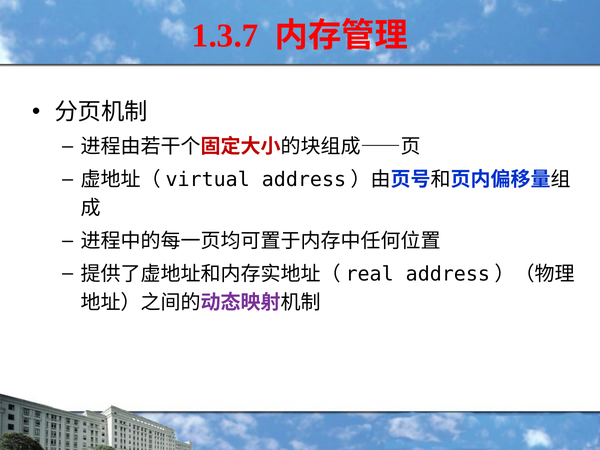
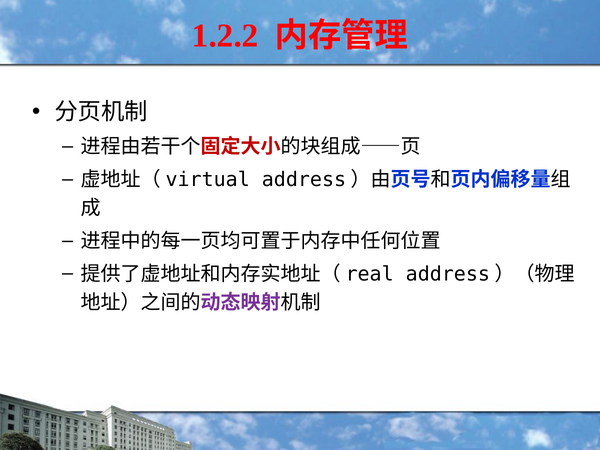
1.3.7: 1.3.7 -> 1.2.2 (225, 36)
